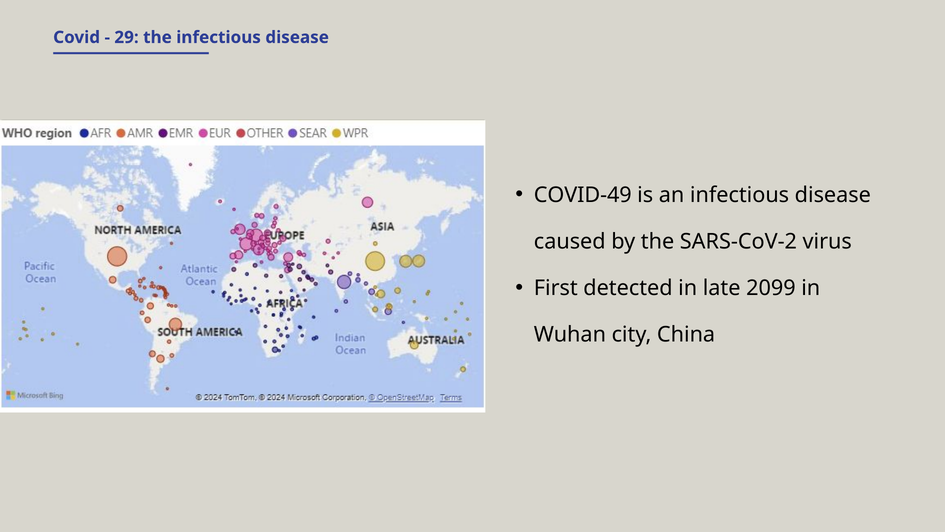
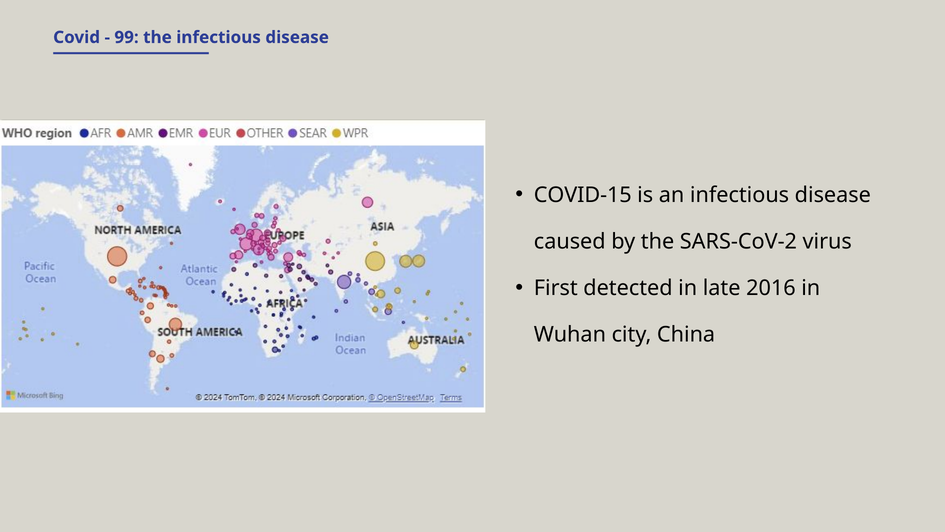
29: 29 -> 99 (127, 37)
COVID-49: COVID-49 -> COVID-15 (583, 195)
2099: 2099 -> 2016 (771, 288)
